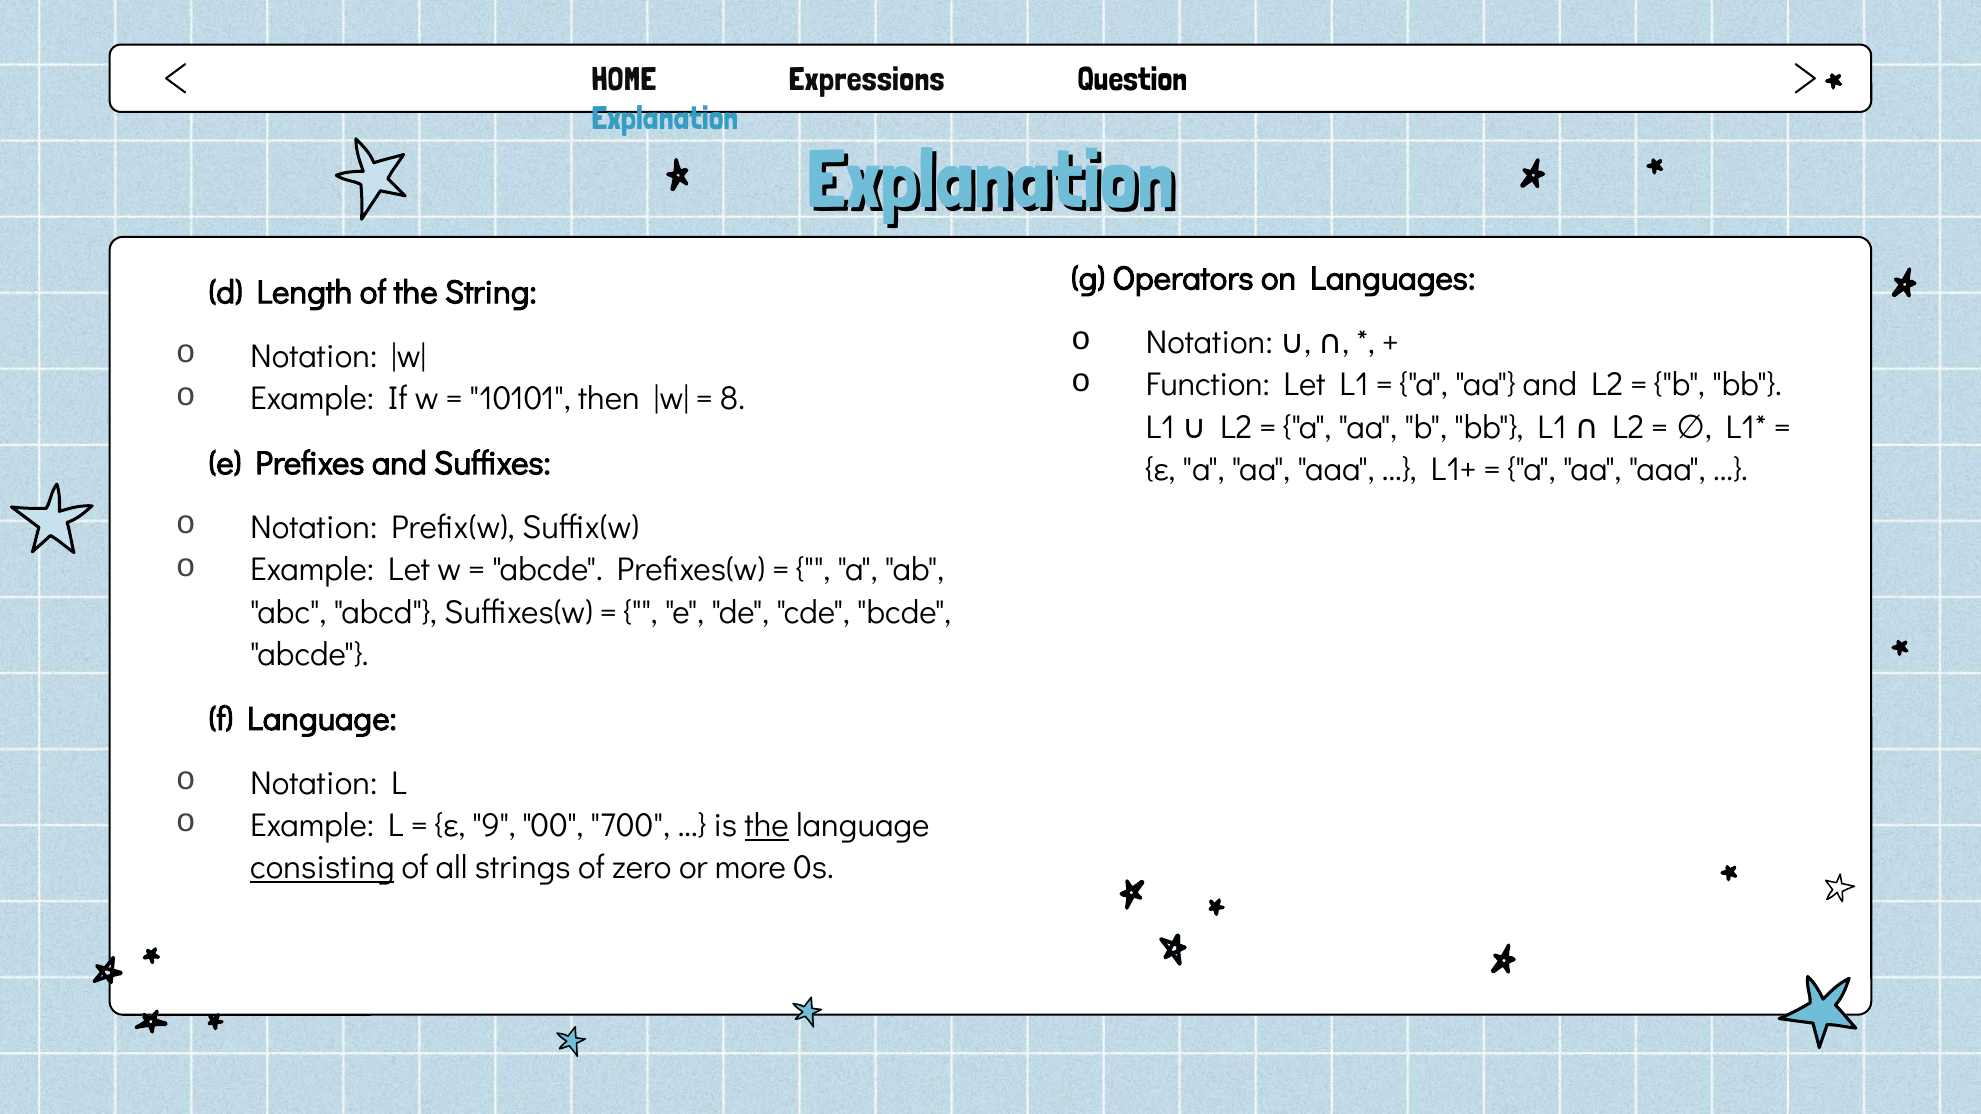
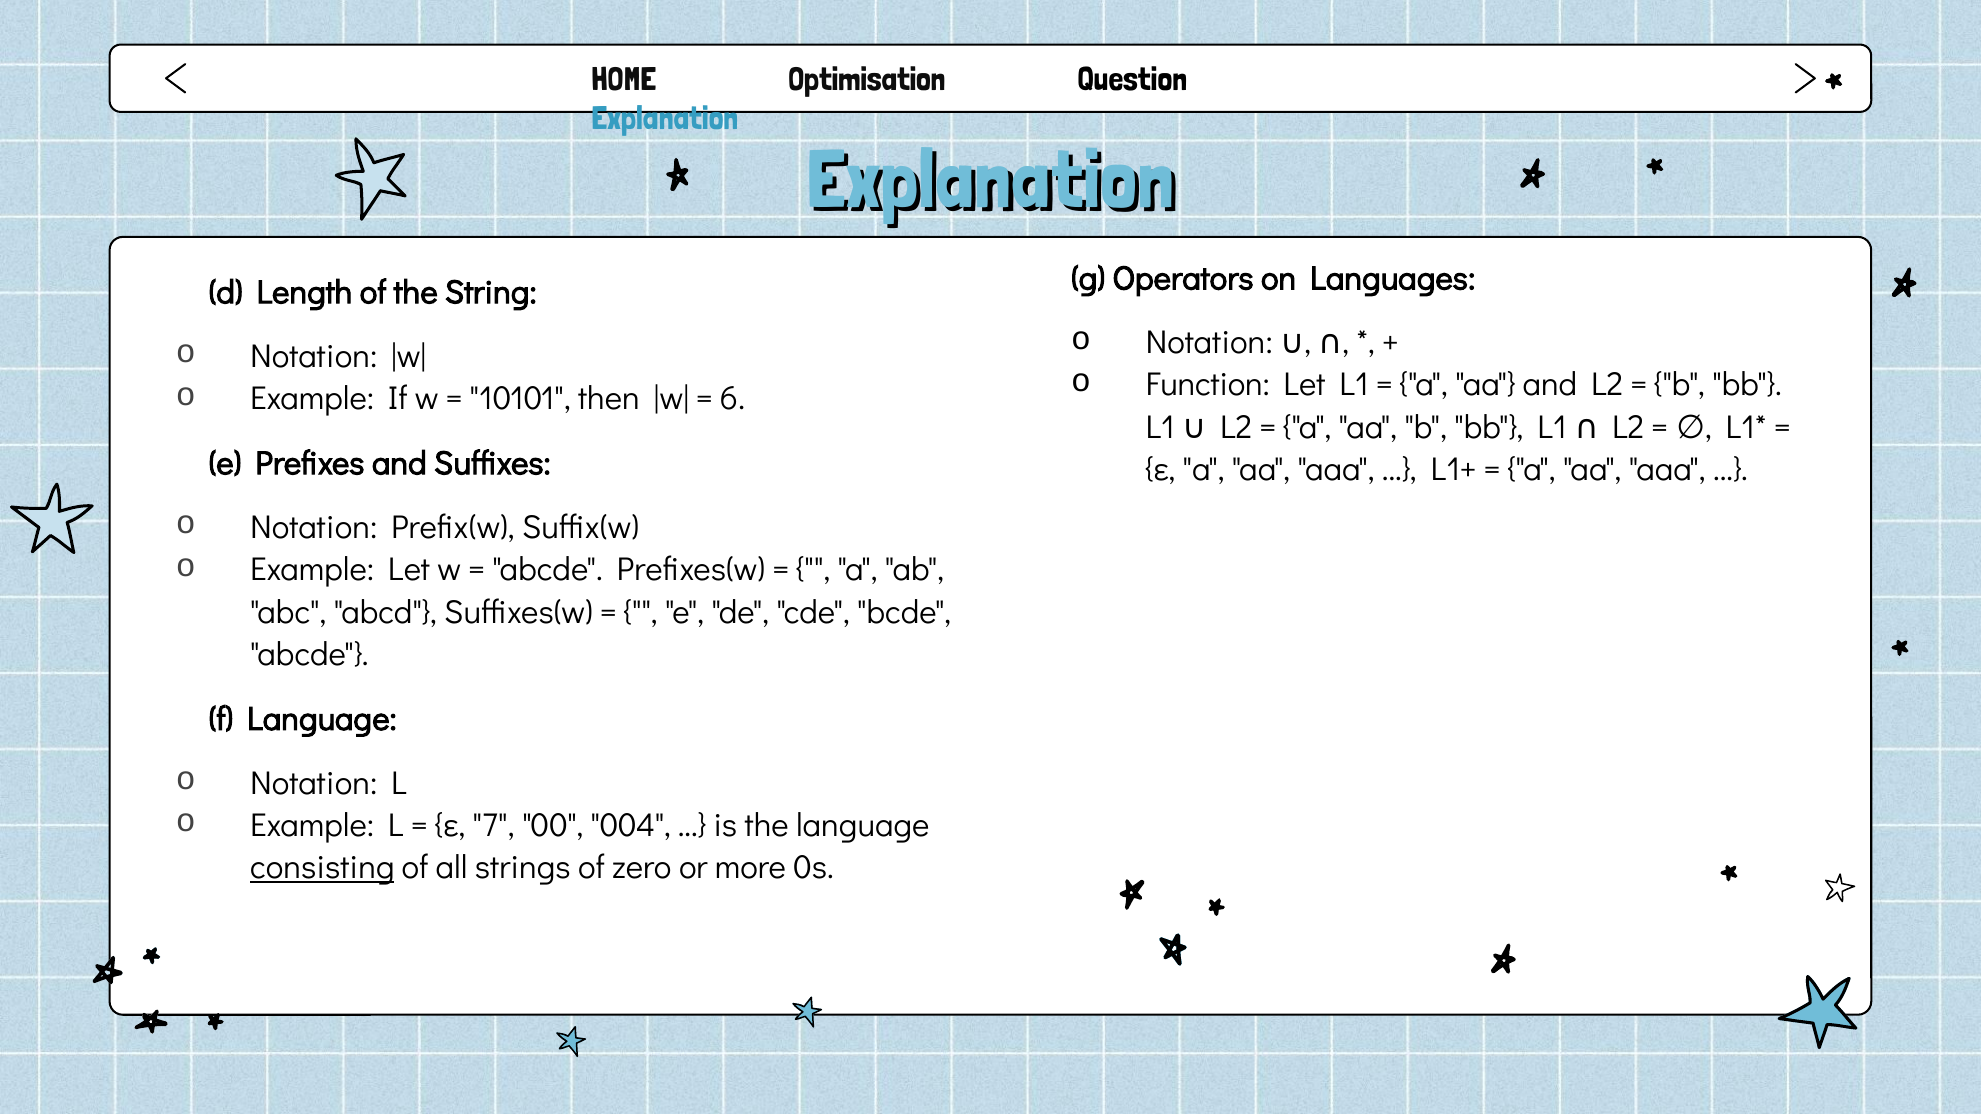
Expressions: Expressions -> Optimisation (867, 79)
8: 8 -> 6 (732, 399)
9: 9 -> 7 (494, 826)
700: 700 -> 004 (631, 826)
the underline: present -> none (767, 826)
